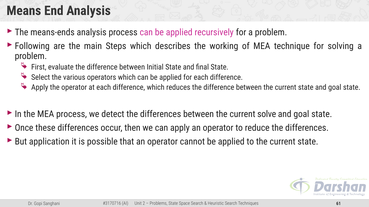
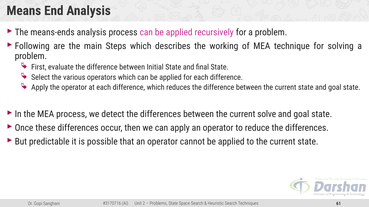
application: application -> predictable (49, 142)
